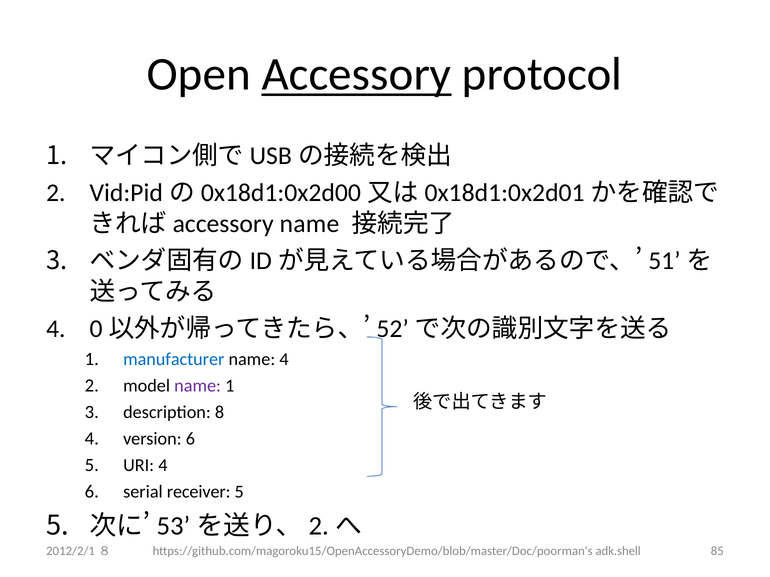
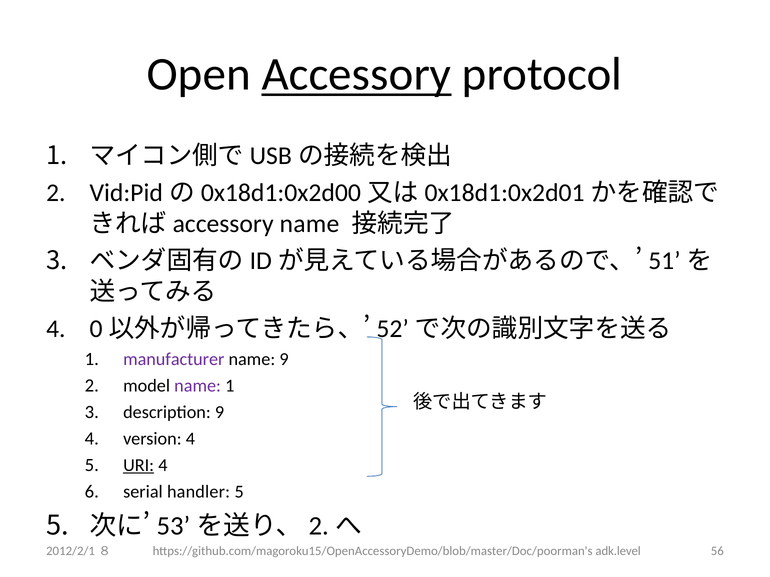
manufacturer colour: blue -> purple (174, 360)
name 4: 4 -> 9 (284, 360)
description 8: 8 -> 9 (220, 413)
version 6: 6 -> 4 (190, 439)
URI underline: none -> present (139, 466)
receiver: receiver -> handler (199, 492)
adk.shell: adk.shell -> adk.level (618, 552)
85: 85 -> 56 (717, 551)
